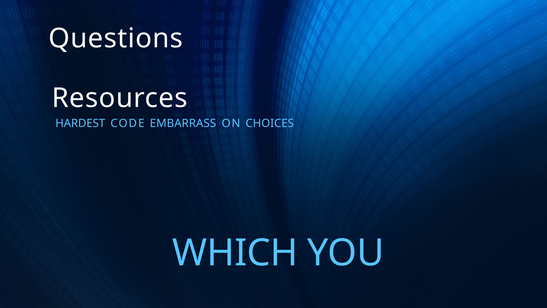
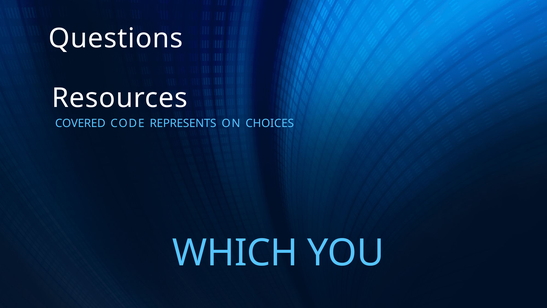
HARDEST: HARDEST -> COVERED (80, 123)
EMBARRASS: EMBARRASS -> REPRESENTS (183, 123)
